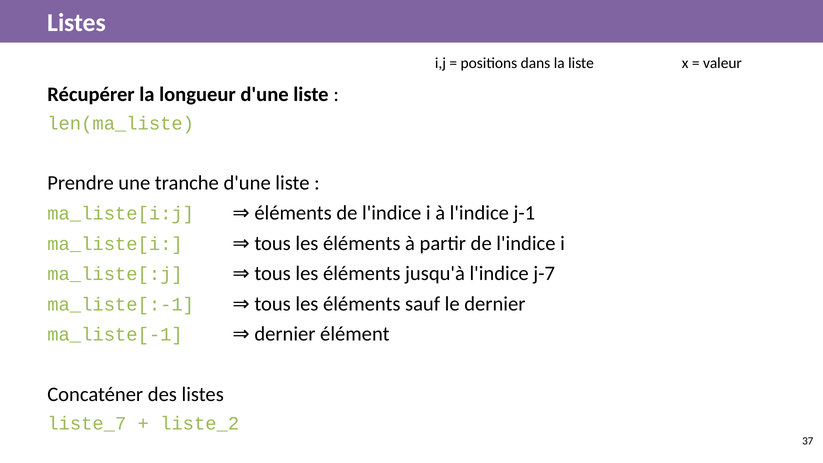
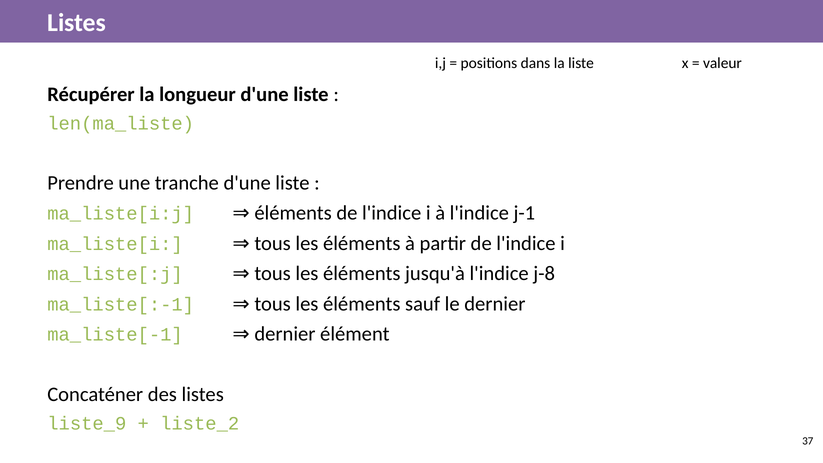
j-7: j-7 -> j-8 (544, 274)
liste_7: liste_7 -> liste_9 (87, 423)
